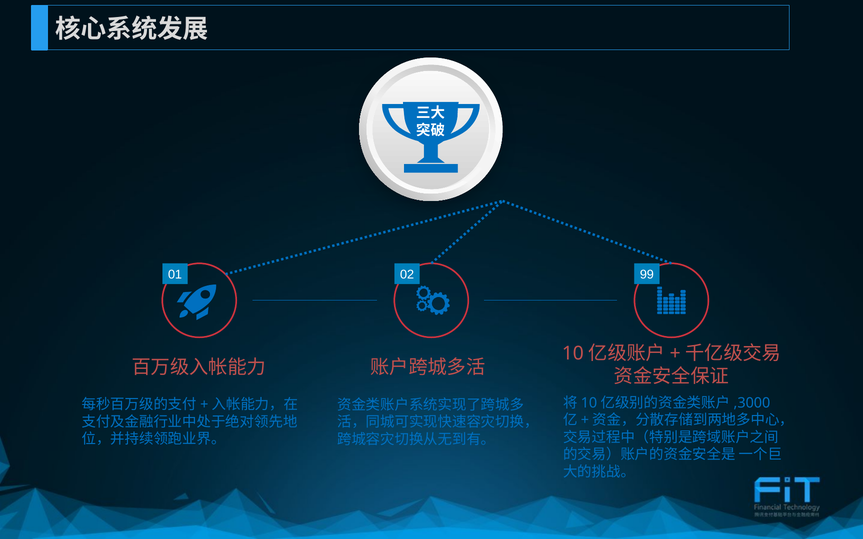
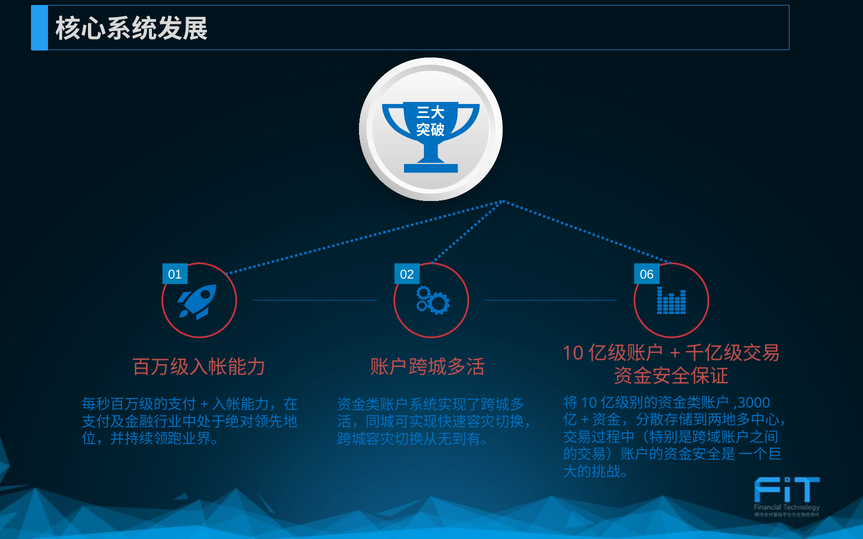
99: 99 -> 06 (647, 275)
